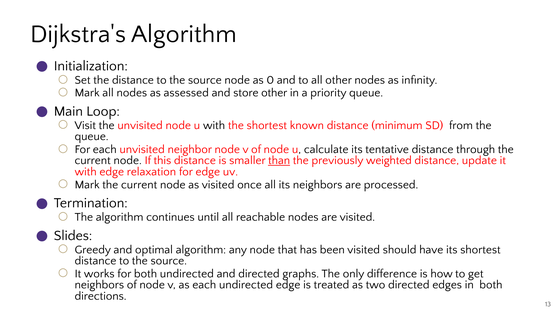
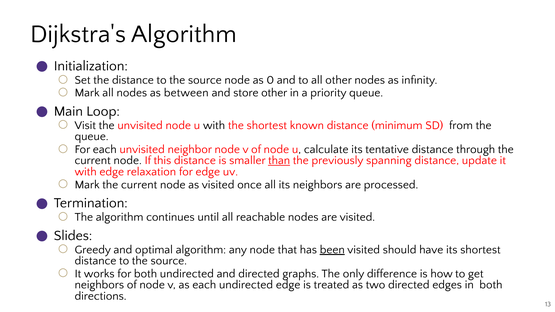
assessed: assessed -> between (186, 93)
weighted: weighted -> spanning (389, 161)
been underline: none -> present (332, 250)
